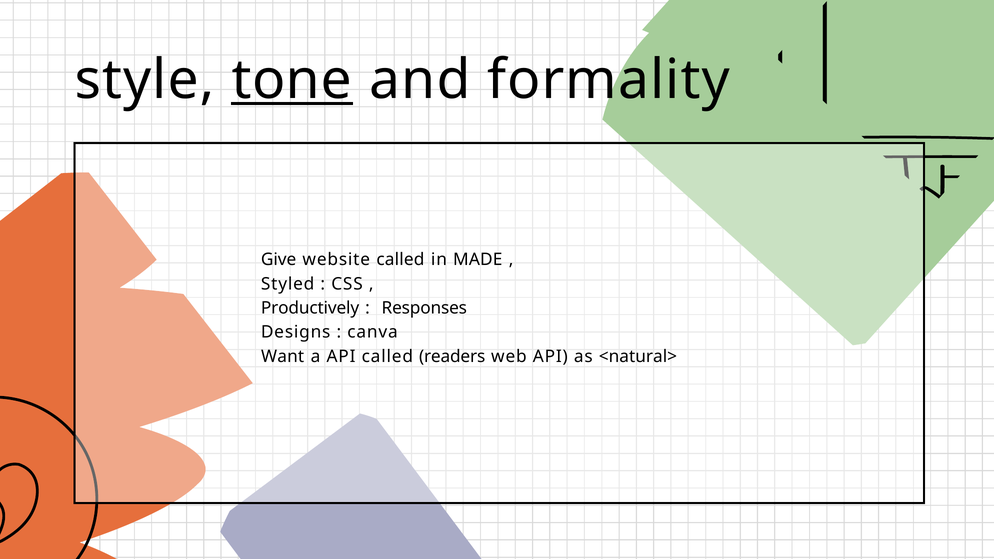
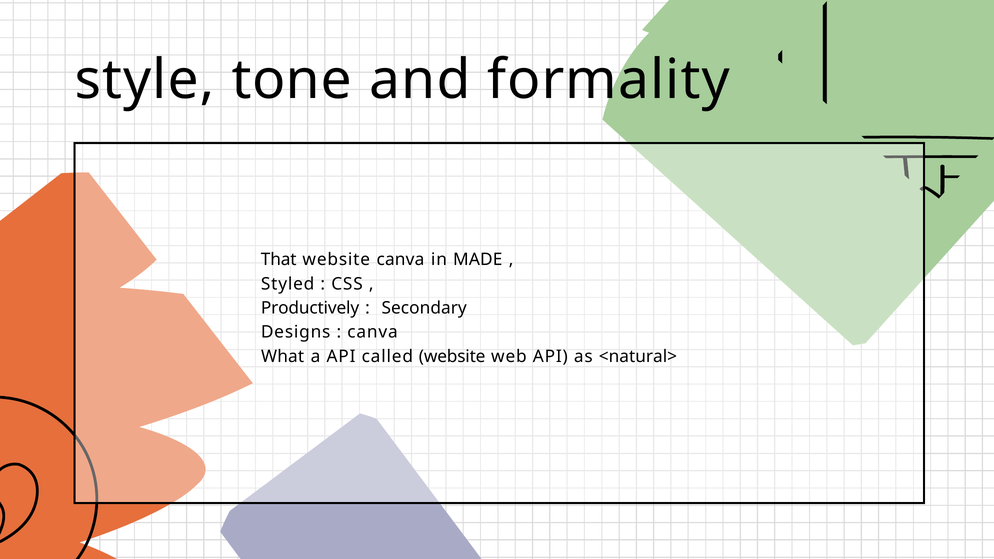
tone underline: present -> none (292, 80)
Give: Give -> That (279, 260)
website called: called -> canva (400, 260)
Responses: Responses -> Secondary (424, 308)
Want: Want -> What (283, 356)
called readers: readers -> website (452, 356)
